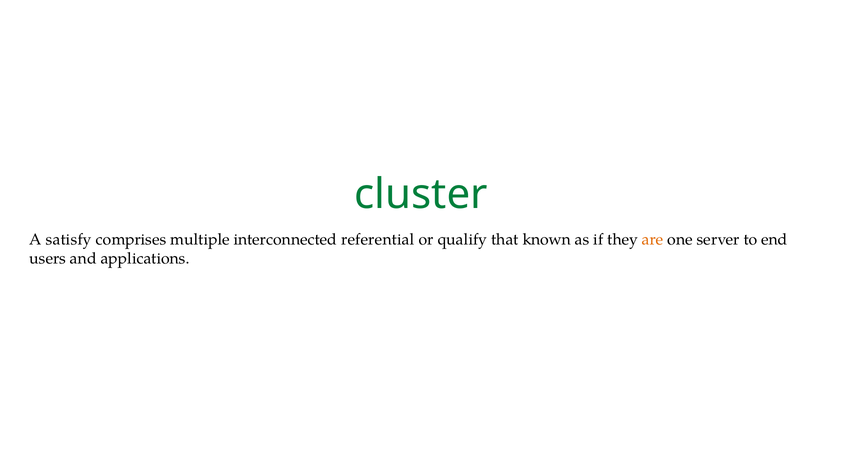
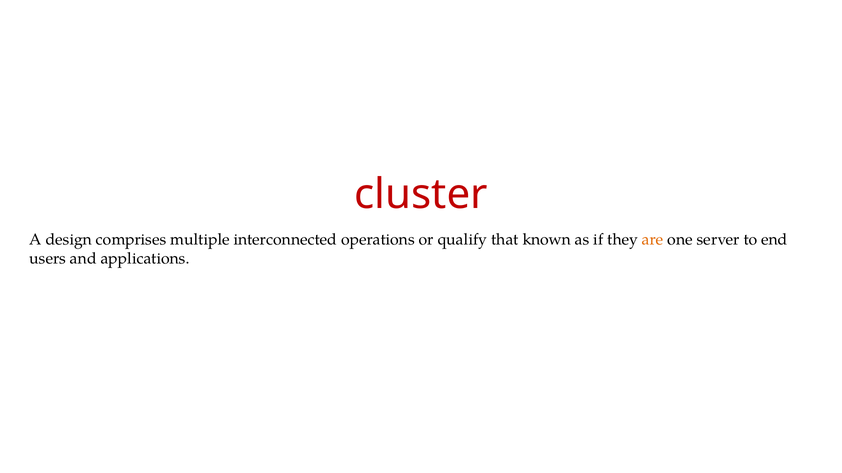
cluster colour: green -> red (421, 194)
satisfy: satisfy -> design (69, 240)
referential: referential -> operations (378, 240)
